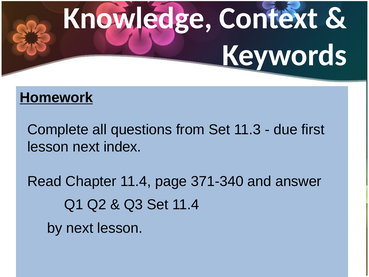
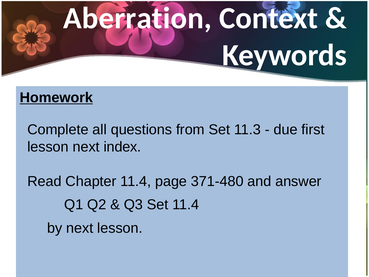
Knowledge: Knowledge -> Aberration (138, 18)
371-340: 371-340 -> 371-480 (217, 181)
